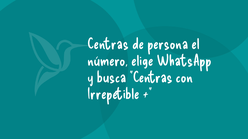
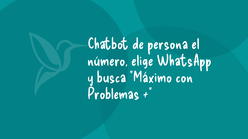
Centras: Centras -> Chatbot (108, 44)
busca Centras: Centras -> Máximo (151, 78)
Irrepetible: Irrepetible -> Problemas (114, 94)
